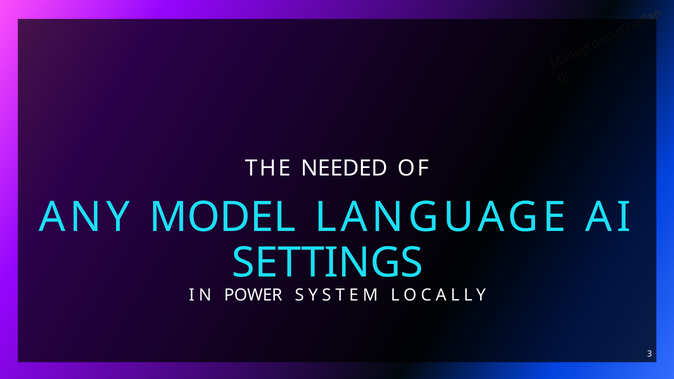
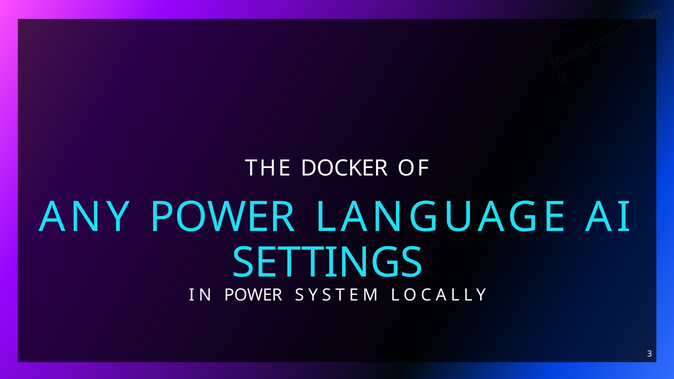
NEEDED: NEEDED -> DOCKER (344, 168)
ANY MODEL: MODEL -> POWER (222, 218)
